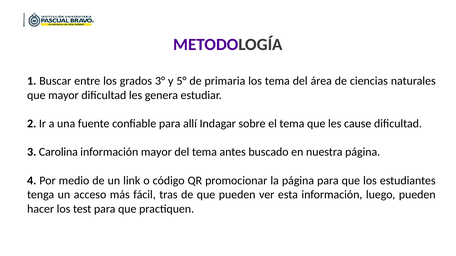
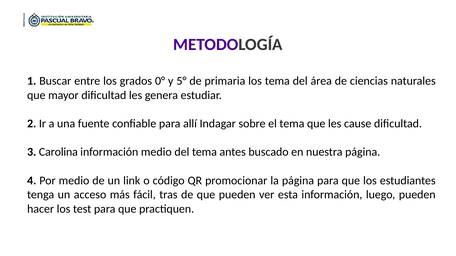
3°: 3° -> 0° (160, 81)
información mayor: mayor -> medio (156, 152)
